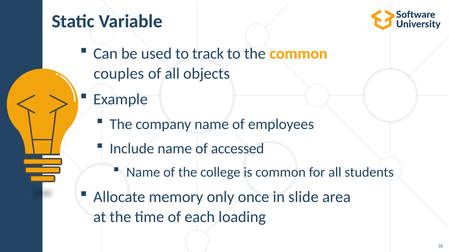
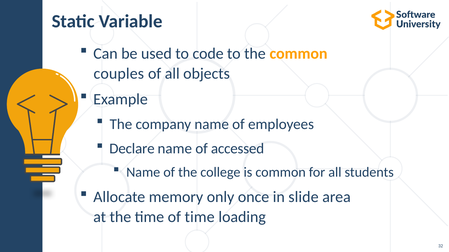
track: track -> code (208, 54)
Include: Include -> Declare (132, 149)
of each: each -> time (200, 217)
